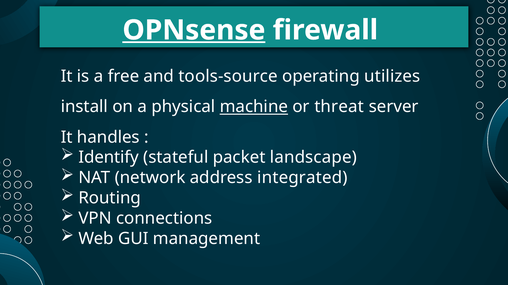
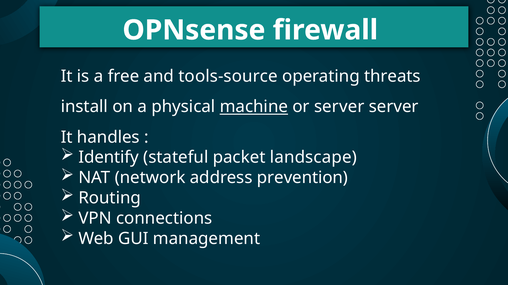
OPNsense underline: present -> none (194, 30)
utilizes: utilizes -> threats (392, 77)
or threat: threat -> server (339, 107)
integrated: integrated -> prevention (302, 178)
